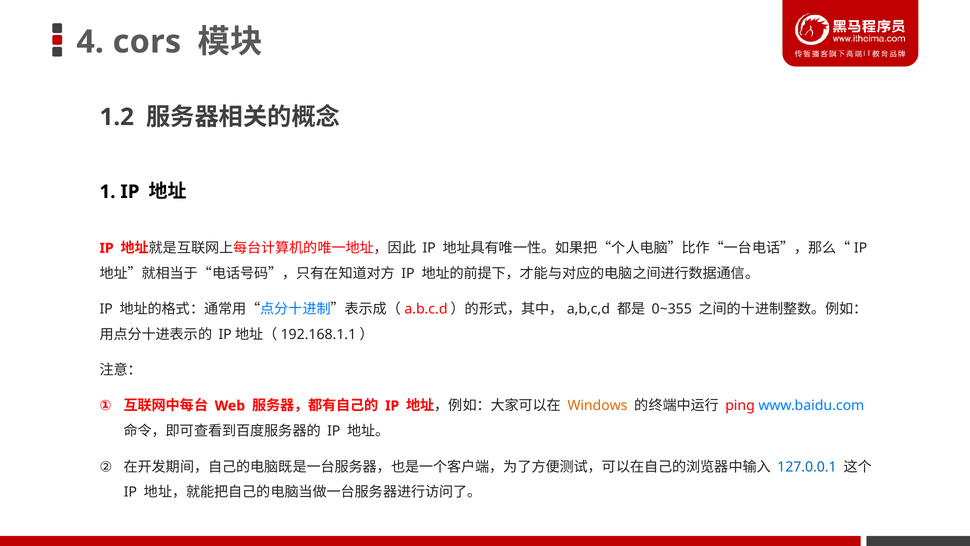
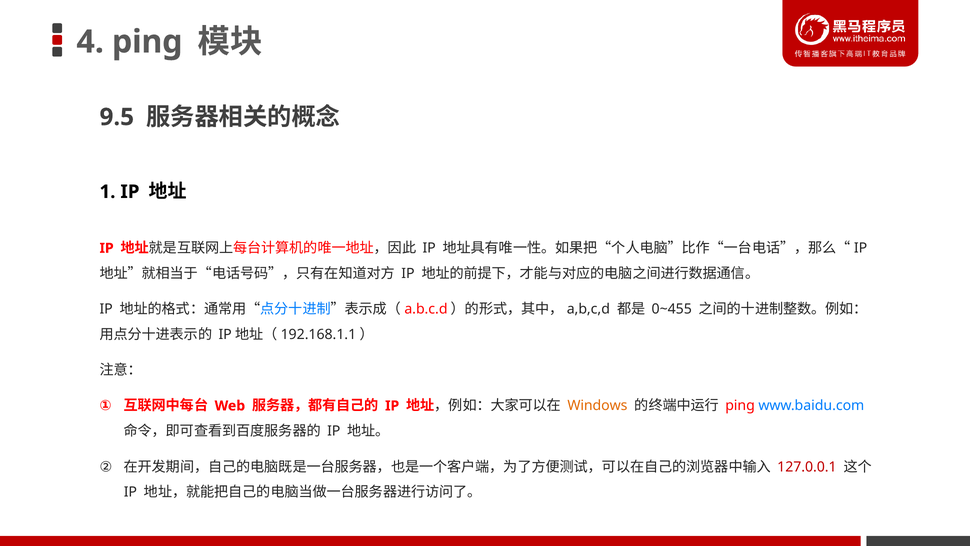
4 cors: cors -> ping (147, 42)
1.2: 1.2 -> 9.5 (117, 117)
0~355: 0~355 -> 0~455 (672, 309)
127.0.0.1 colour: blue -> red (807, 467)
